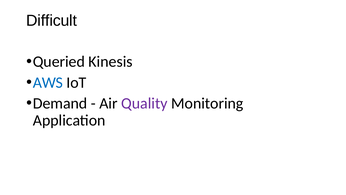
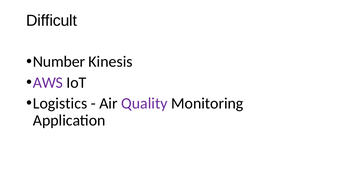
Queried: Queried -> Number (59, 62)
AWS colour: blue -> purple (48, 82)
Demand: Demand -> Logistics (60, 103)
